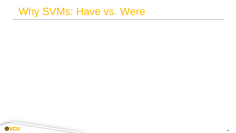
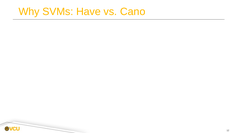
Were: Were -> Cano (133, 12)
